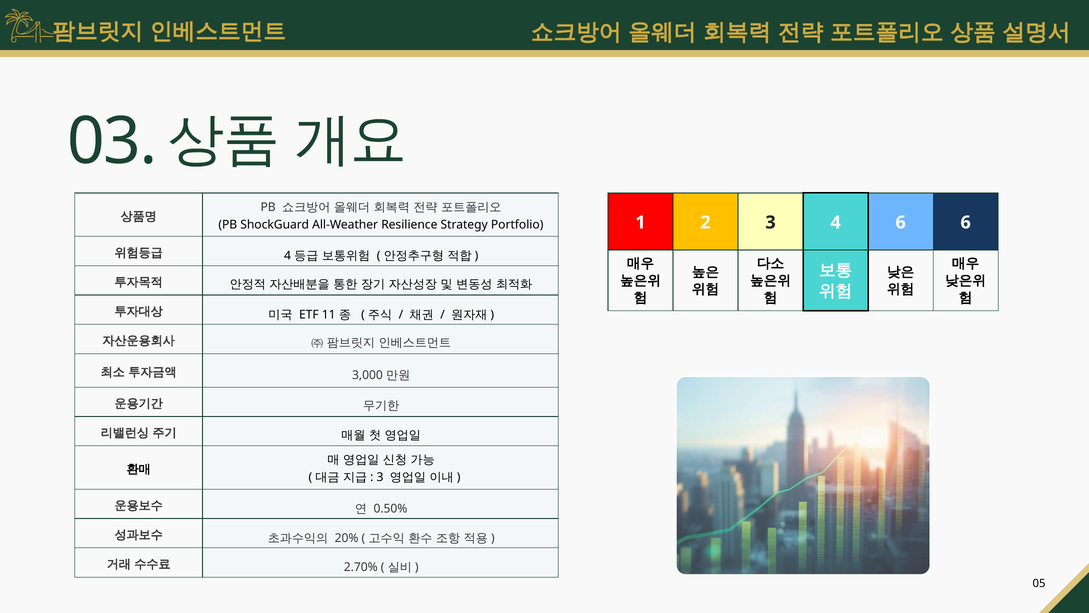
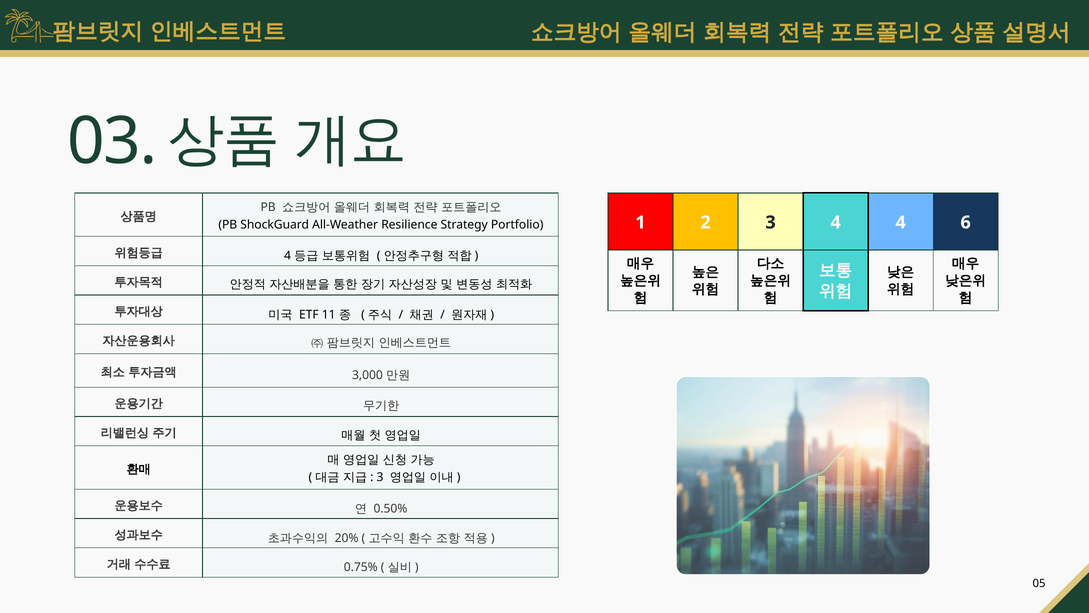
4 6: 6 -> 4 (901, 222)
2.70%: 2.70% -> 0.75% (361, 567)
